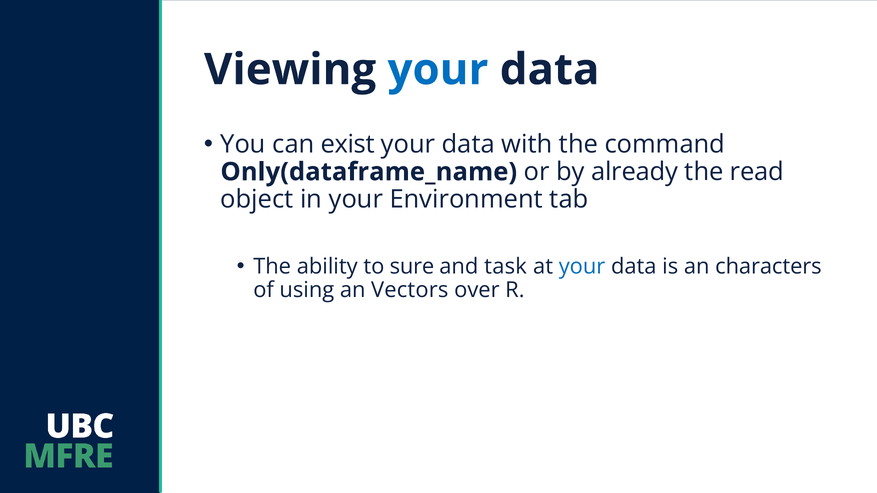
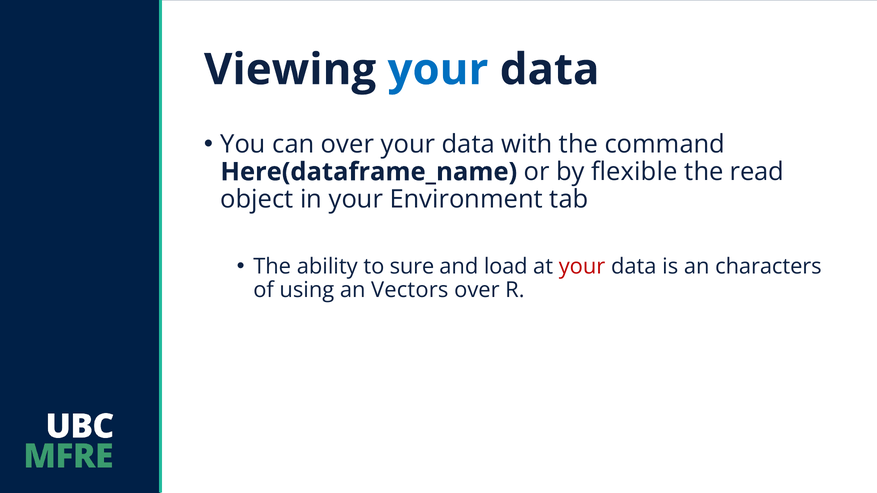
can exist: exist -> over (348, 144)
Only(dataframe_name: Only(dataframe_name -> Here(dataframe_name (369, 172)
already: already -> flexible (634, 172)
task: task -> load (506, 267)
your colour: blue -> red (582, 267)
